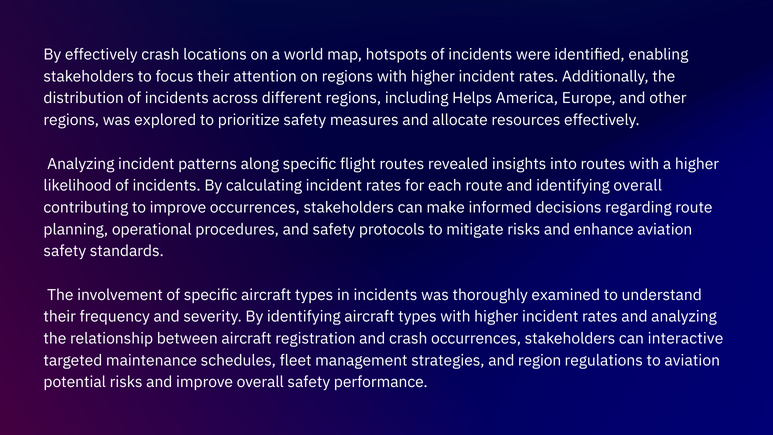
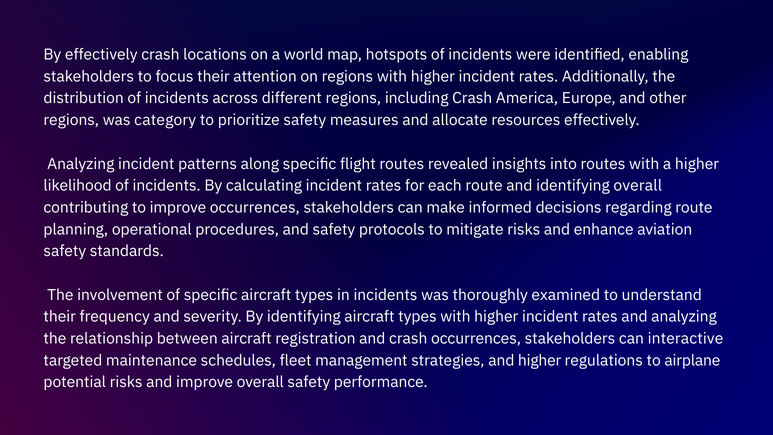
including Helps: Helps -> Crash (472, 98)
explored: explored -> category (165, 120)
and region: region -> higher (540, 360)
to aviation: aviation -> airplane (692, 360)
